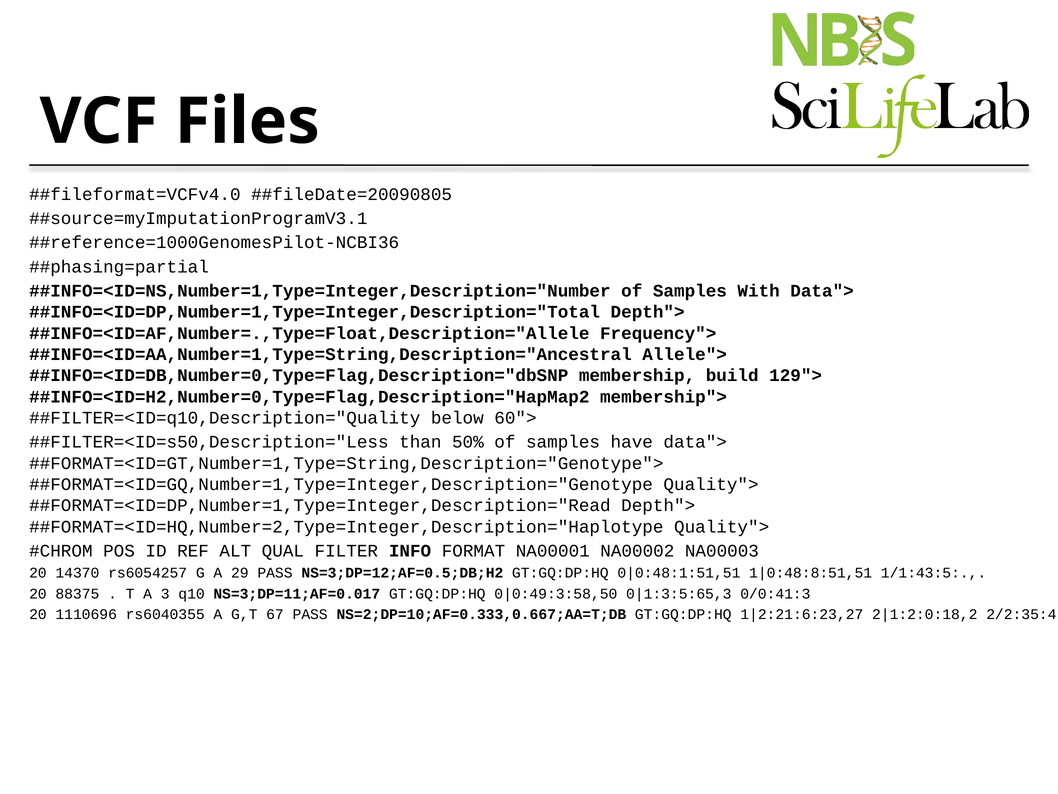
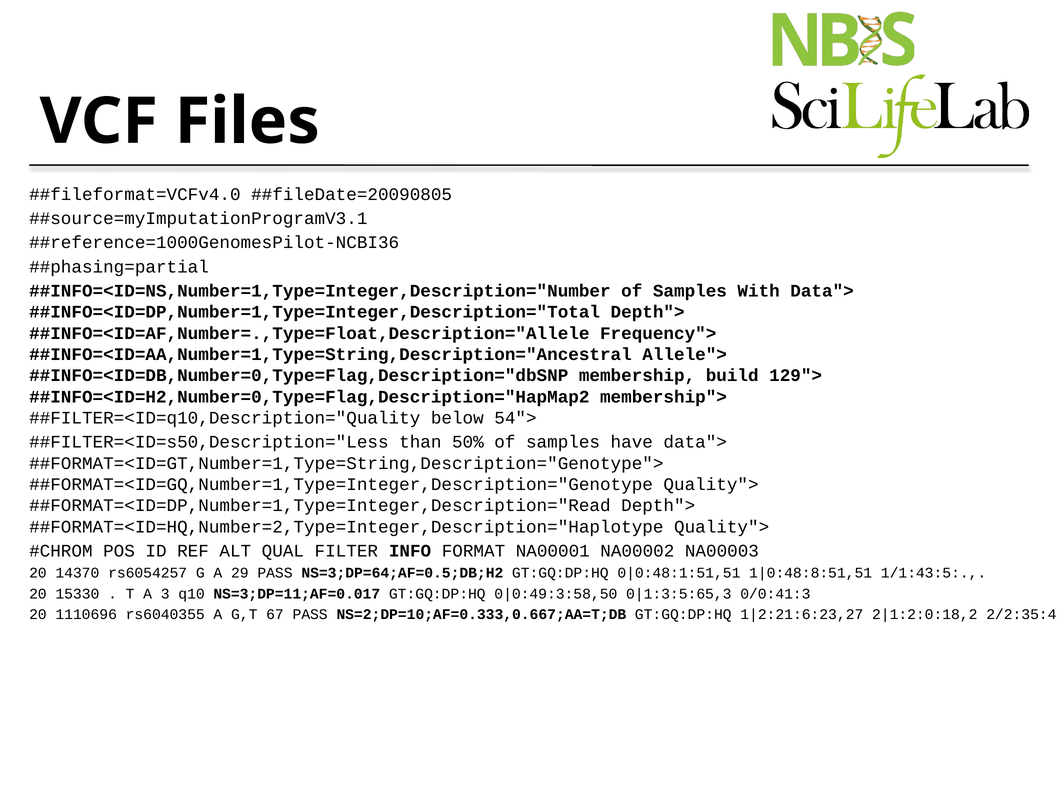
60">: 60"> -> 54"> (515, 418)
NS=3;DP=12;AF=0.5;DB;H2: NS=3;DP=12;AF=0.5;DB;H2 -> NS=3;DP=64;AF=0.5;DB;H2 (402, 573)
88375: 88375 -> 15330 (77, 593)
